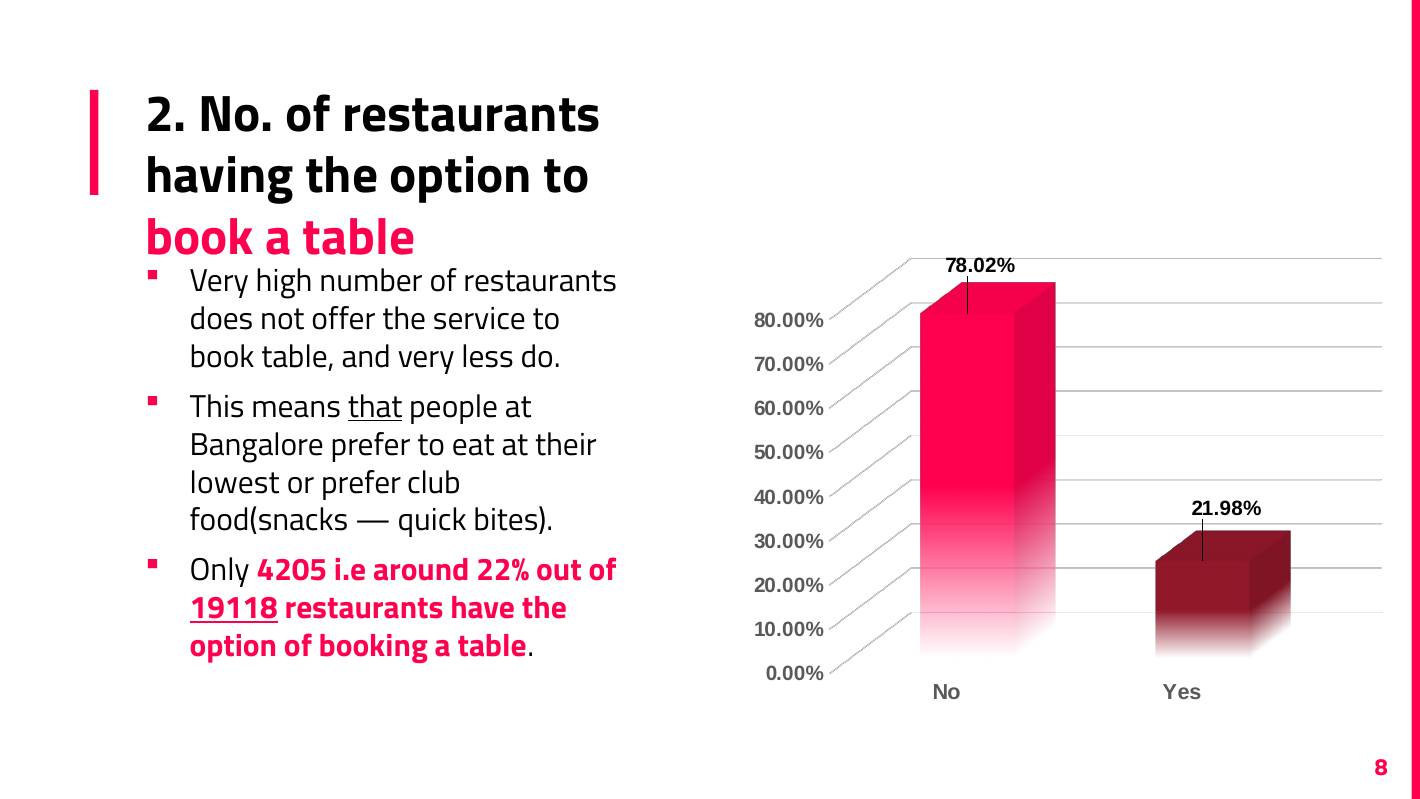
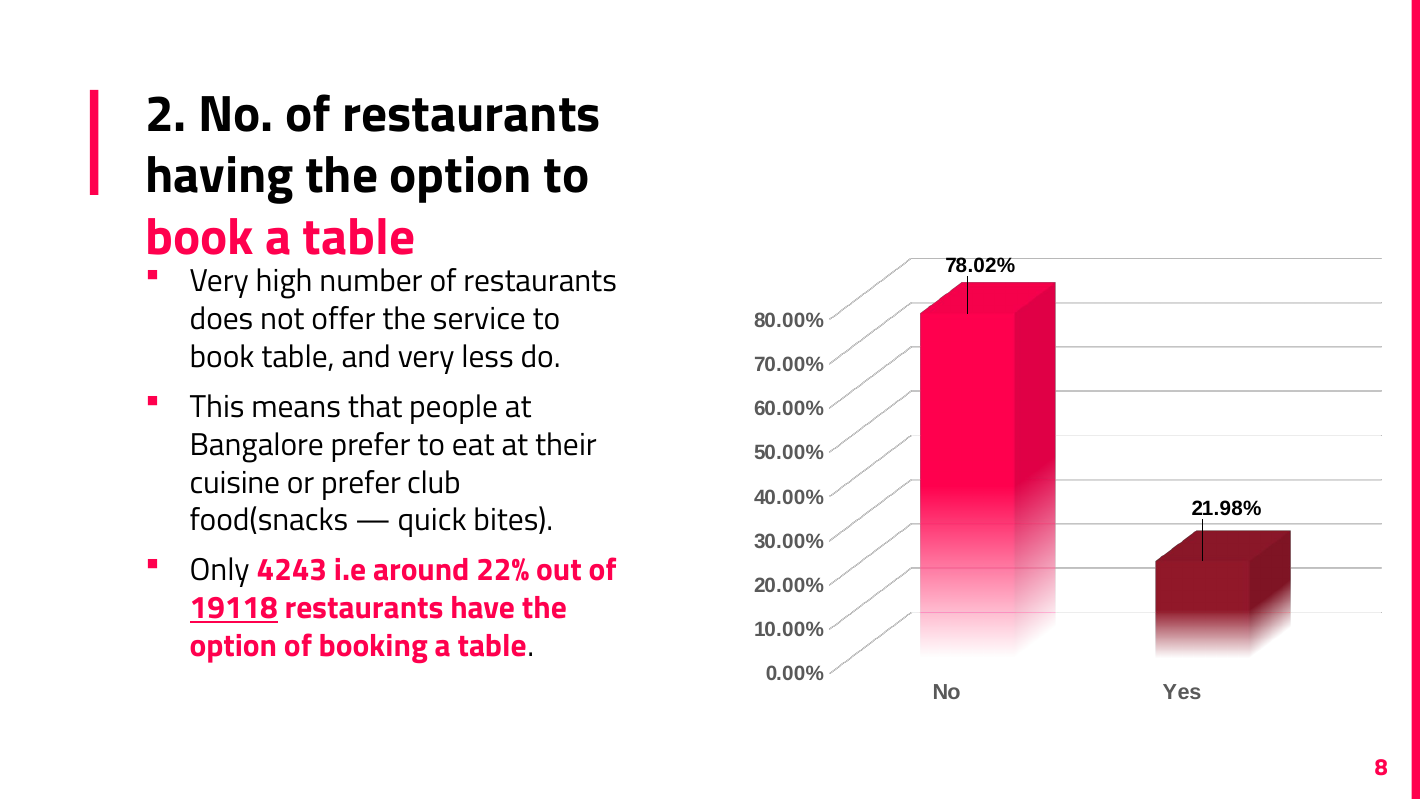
that underline: present -> none (375, 407)
lowest: lowest -> cuisine (235, 483)
4205: 4205 -> 4243 (292, 570)
